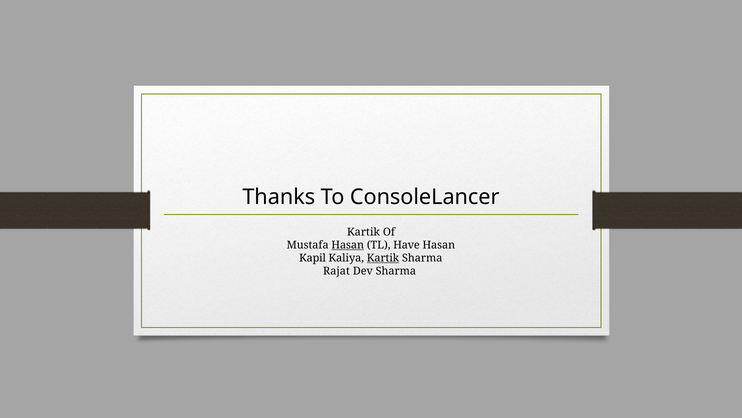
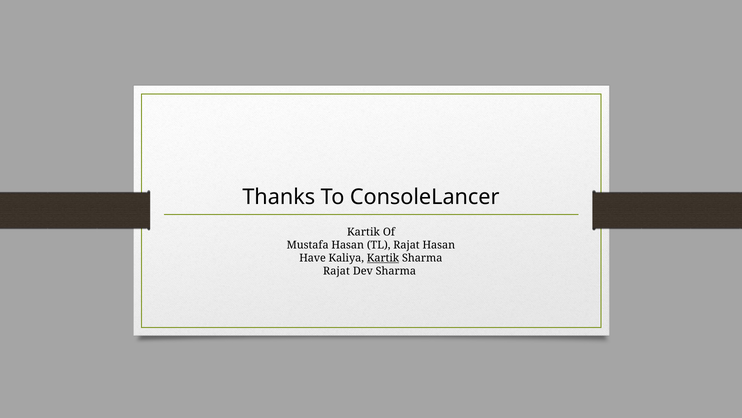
Hasan underline: present -> none (348, 245)
TL Have: Have -> Rajat (406, 245)
Kapil: Kapil -> Have (313, 258)
